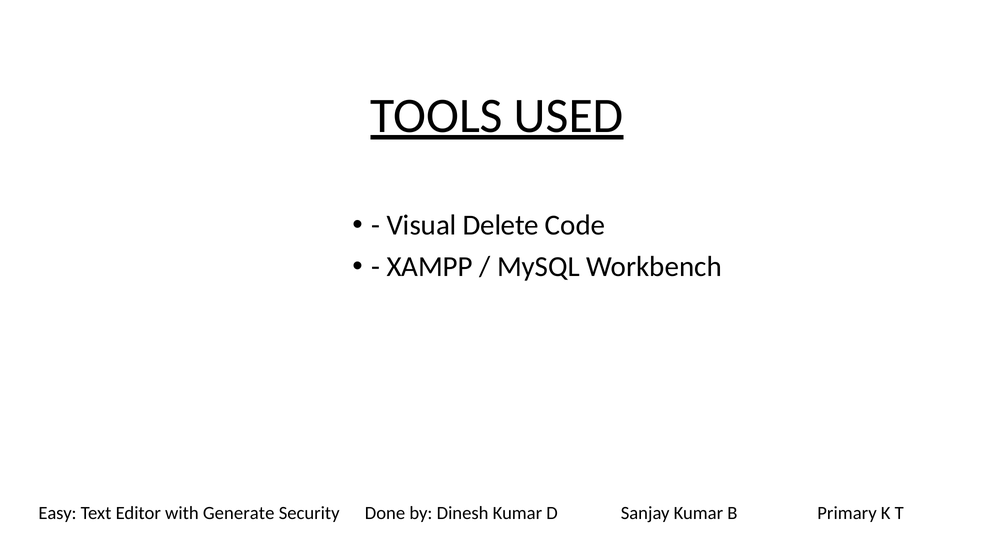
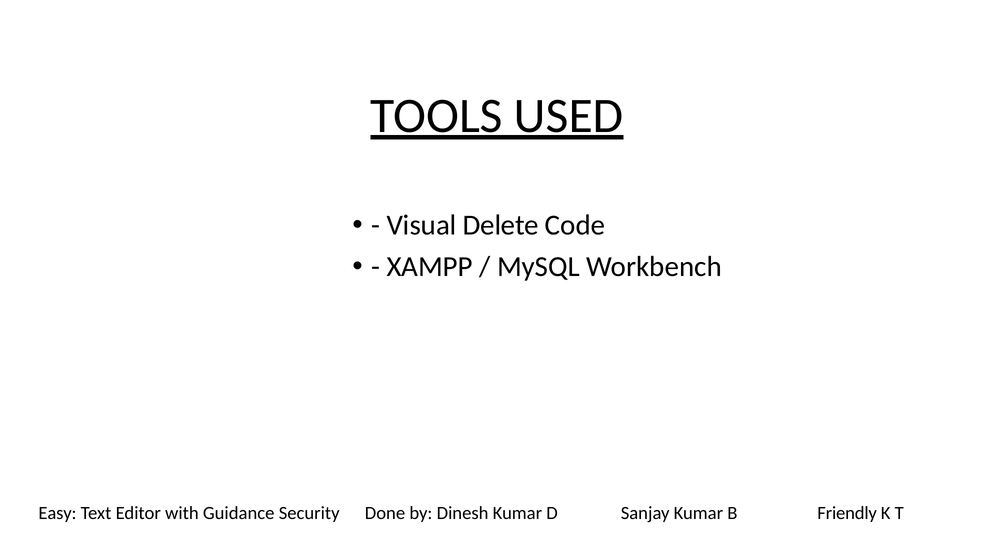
Generate: Generate -> Guidance (239, 513)
Primary: Primary -> Friendly (847, 513)
